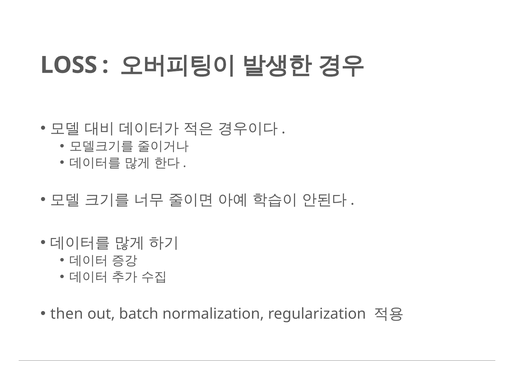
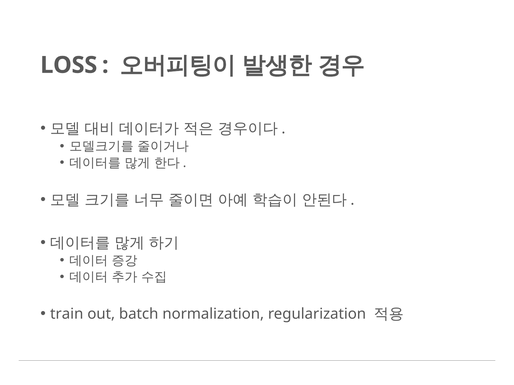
then: then -> train (67, 314)
